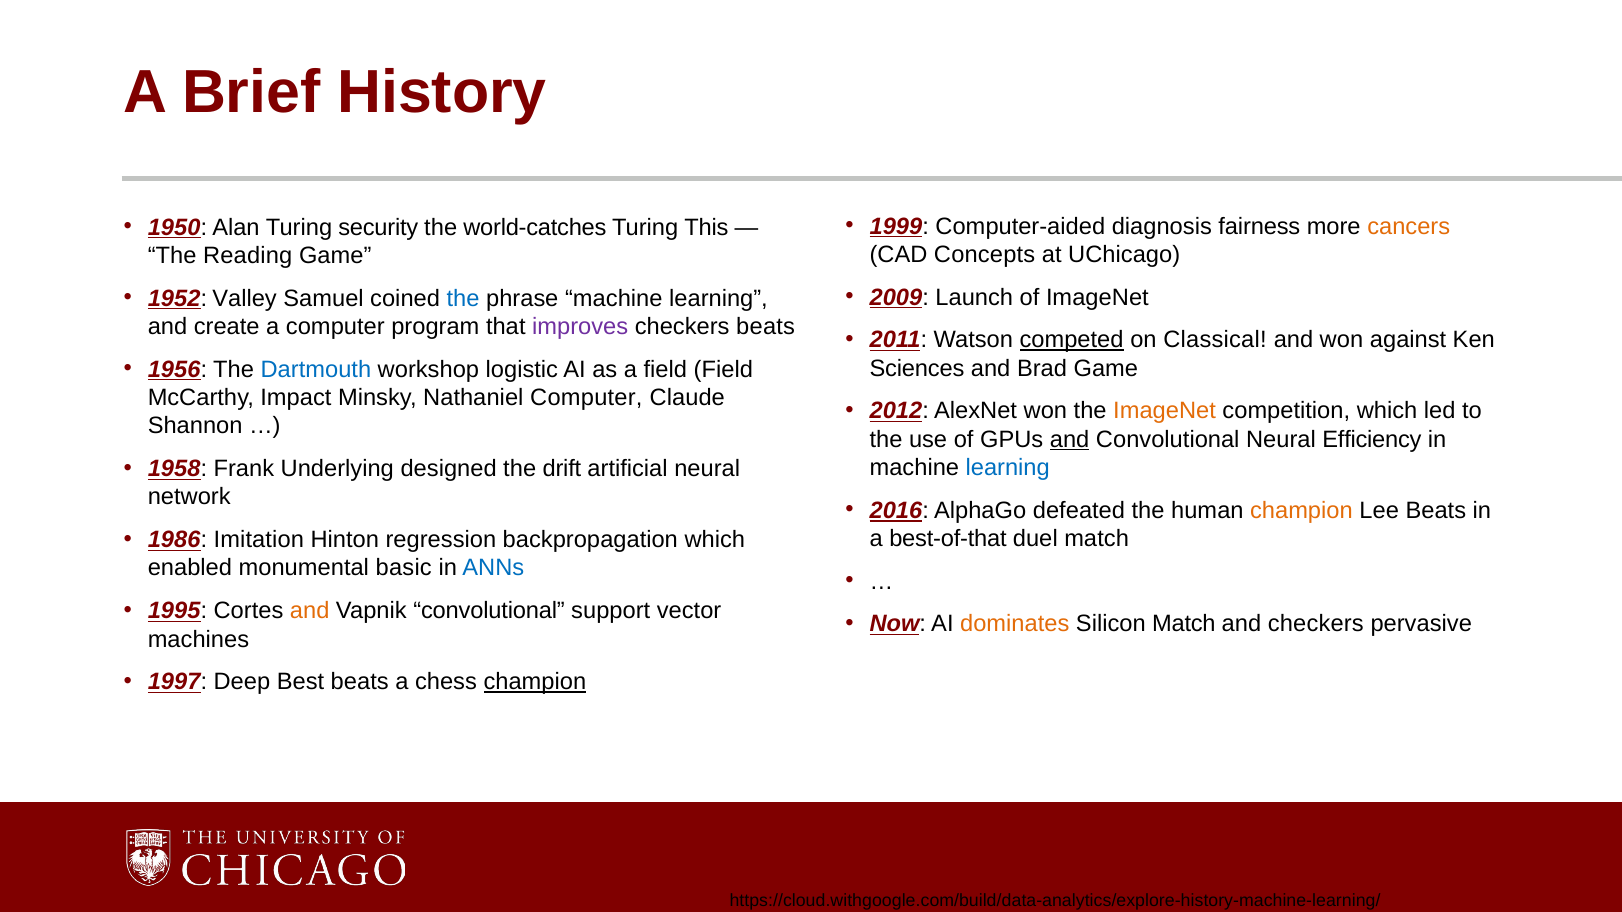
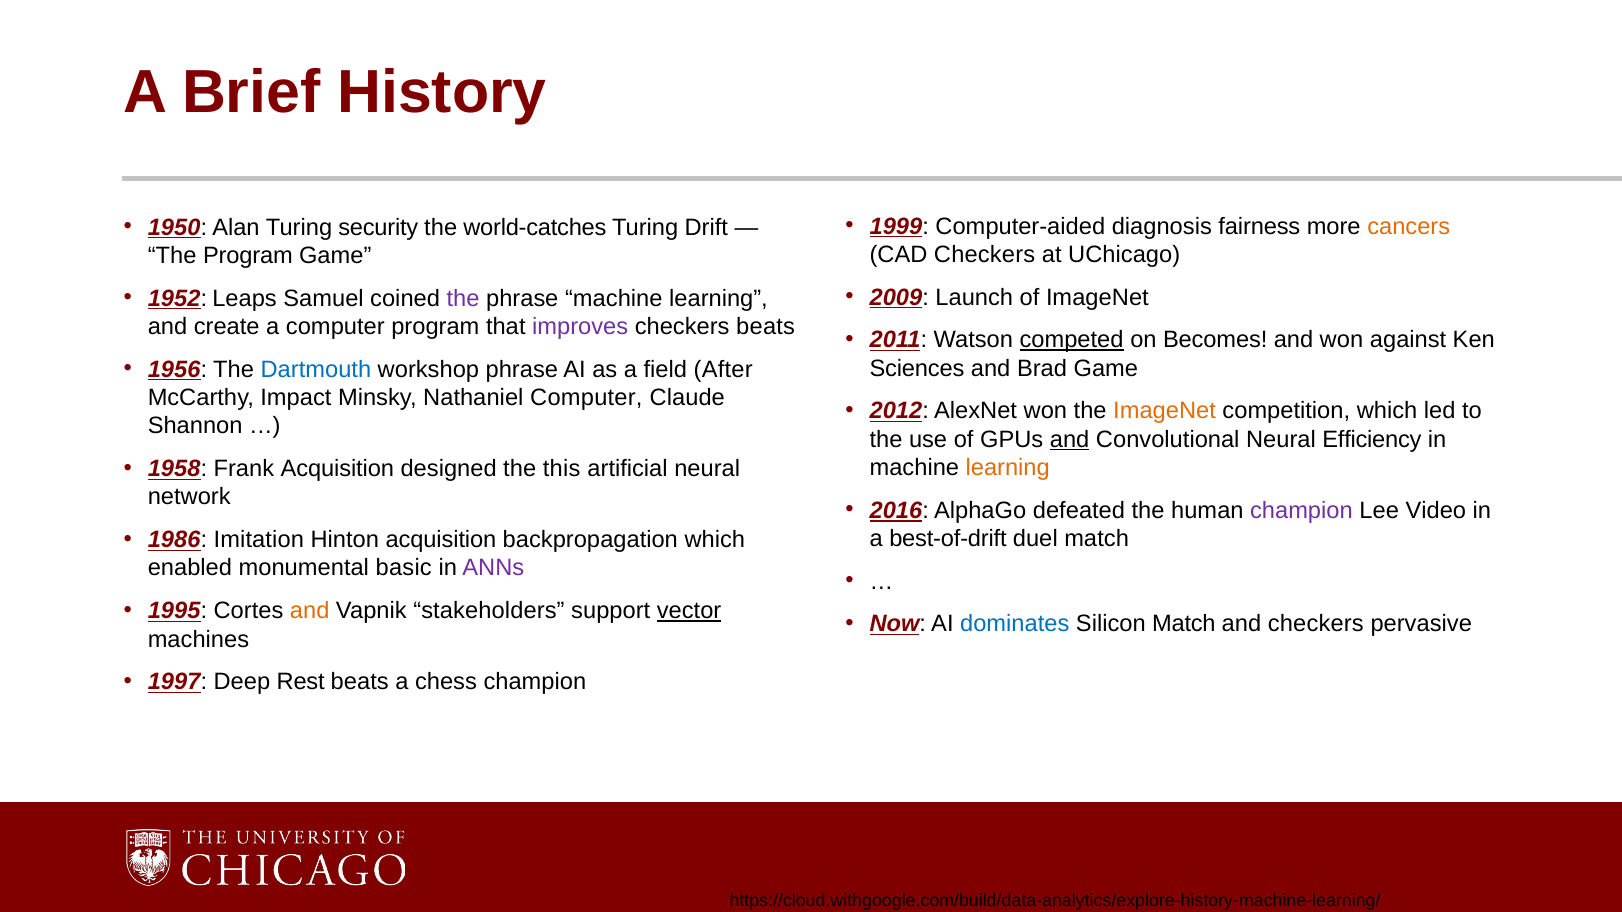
This: This -> Drift (706, 227)
CAD Concepts: Concepts -> Checkers (985, 255)
The Reading: Reading -> Program (248, 256)
Valley: Valley -> Leaps (245, 298)
the colour: blue -> purple (463, 298)
Classical: Classical -> Becomes (1215, 340)
workshop logistic: logistic -> phrase (522, 369)
field Field: Field -> After (723, 369)
Frank Underlying: Underlying -> Acquisition (337, 469)
drift: drift -> this (562, 469)
learning colour: blue -> orange (1008, 468)
champion colour: orange -> purple (1301, 511)
Lee Beats: Beats -> Video (1436, 511)
Hinton regression: regression -> acquisition (441, 540)
best-of-that: best-of-that -> best-of-drift (948, 539)
ANNs colour: blue -> purple (493, 568)
Vapnik convolutional: convolutional -> stakeholders (489, 611)
vector underline: none -> present (689, 611)
dominates colour: orange -> blue (1015, 624)
Best: Best -> Rest (301, 682)
champion underline: present -> none (535, 682)
